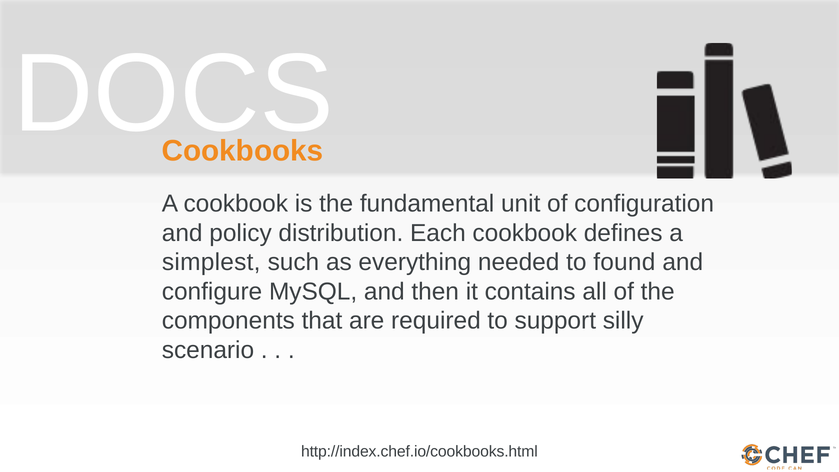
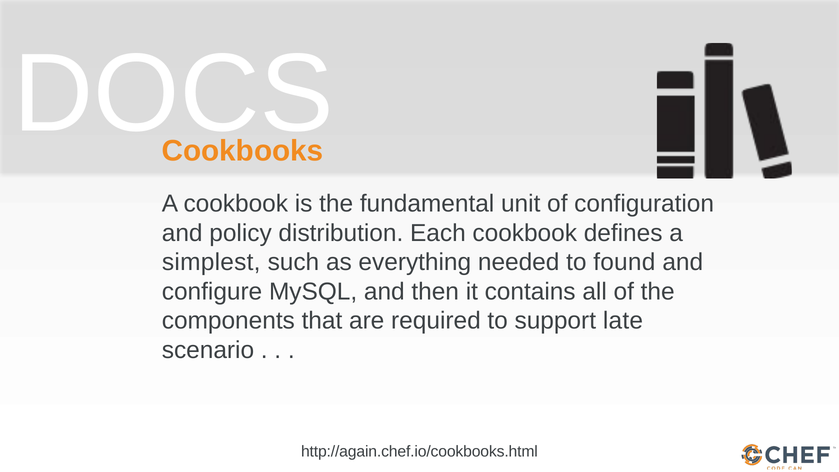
silly: silly -> late (623, 321)
http://index.chef.io/cookbooks.html: http://index.chef.io/cookbooks.html -> http://again.chef.io/cookbooks.html (419, 452)
